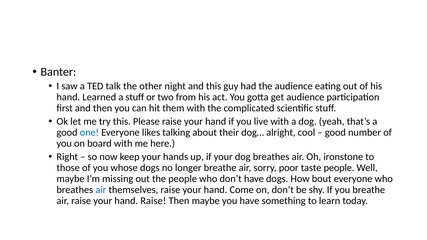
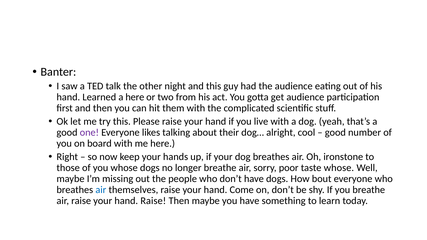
a stuff: stuff -> here (135, 97)
one colour: blue -> purple (89, 133)
taste people: people -> whose (339, 168)
